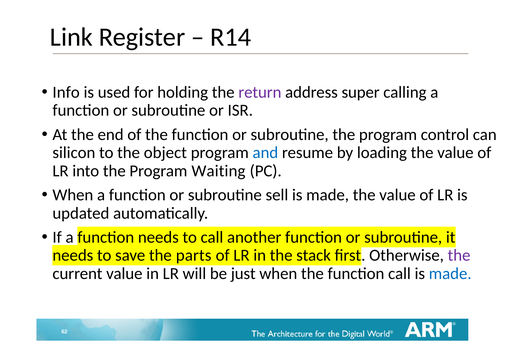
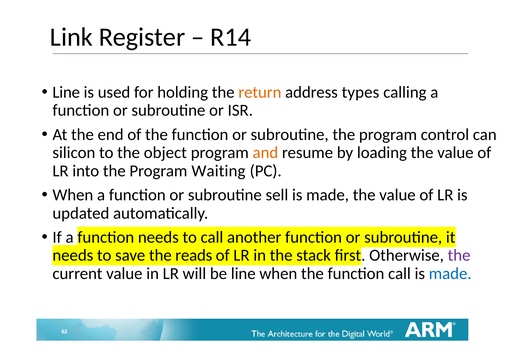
Info: Info -> Line (66, 92)
return colour: purple -> orange (260, 92)
super: super -> types (360, 92)
and colour: blue -> orange (265, 153)
parts: parts -> reads (194, 255)
be just: just -> line (243, 273)
